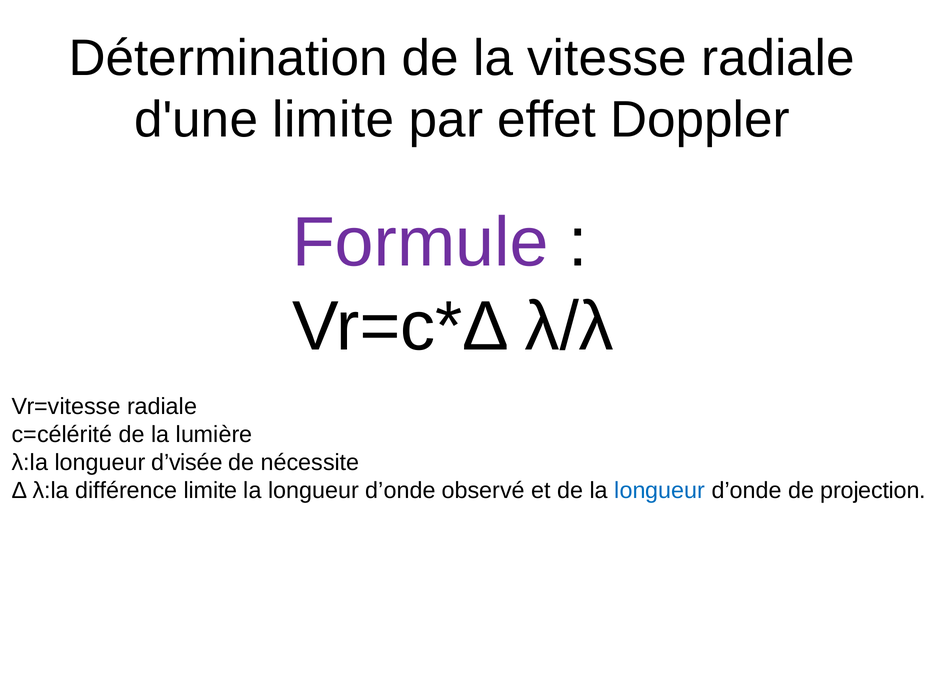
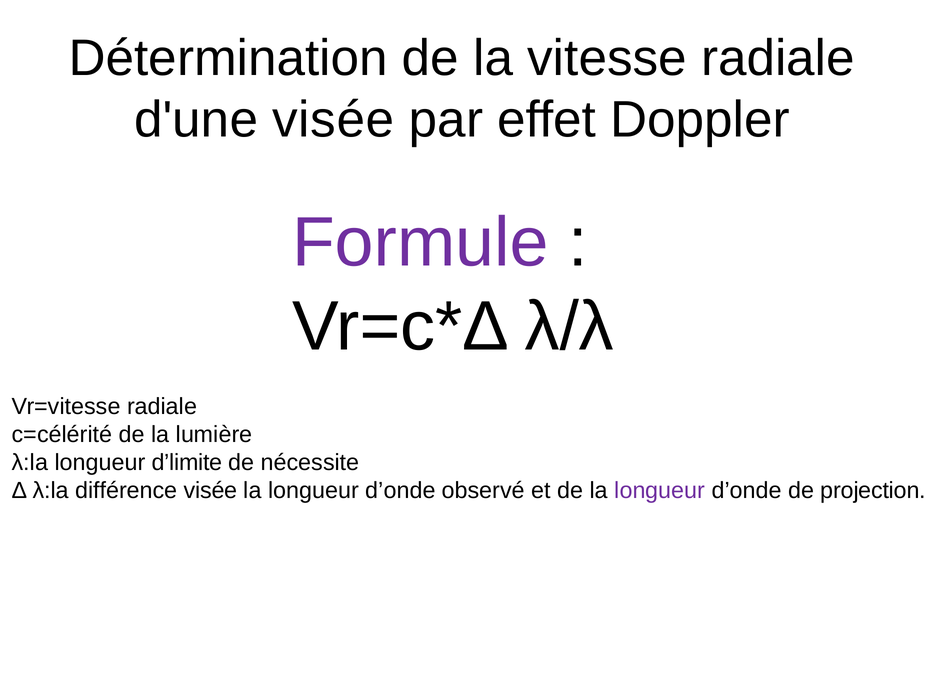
d'une limite: limite -> visée (333, 120)
d’visée: d’visée -> d’limite (187, 462)
différence limite: limite -> visée (211, 490)
longueur colour: blue -> purple (660, 490)
